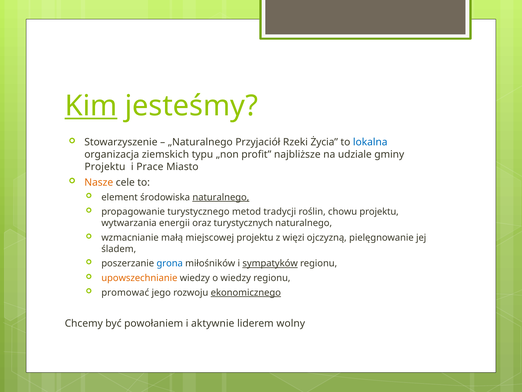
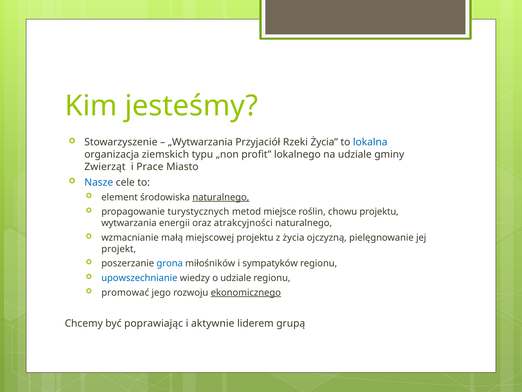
Kim underline: present -> none (91, 106)
„Naturalnego: „Naturalnego -> „Wytwarzania (200, 142)
najbliższe: najbliższe -> lokalnego (297, 154)
Projektu: Projektu -> Zwierząt (105, 166)
Nasze colour: orange -> blue (99, 182)
turystycznego: turystycznego -> turystycznych (198, 212)
tradycji: tradycji -> miejsce (280, 212)
turystycznych: turystycznych -> atrakcyjności (243, 223)
z więzi: więzi -> życia (294, 237)
śladem: śladem -> projekt (119, 249)
sympatyków underline: present -> none (270, 263)
upowszechnianie colour: orange -> blue (139, 278)
o wiedzy: wiedzy -> udziale (236, 278)
powołaniem: powołaniem -> poprawiając (154, 323)
wolny: wolny -> grupą (291, 323)
